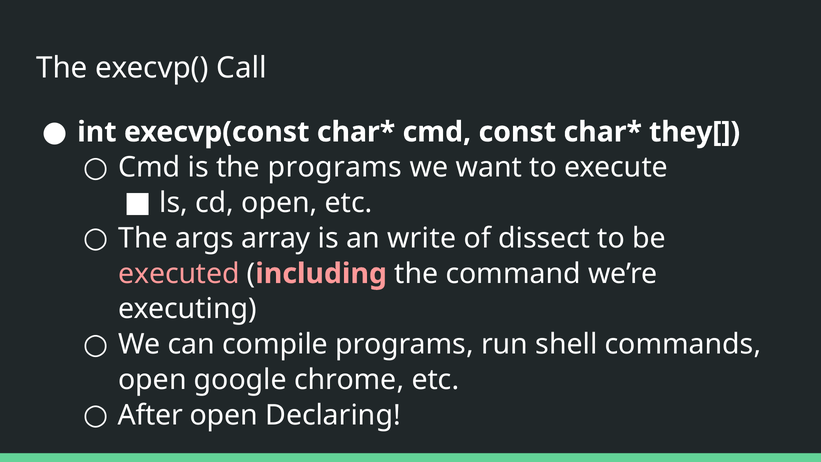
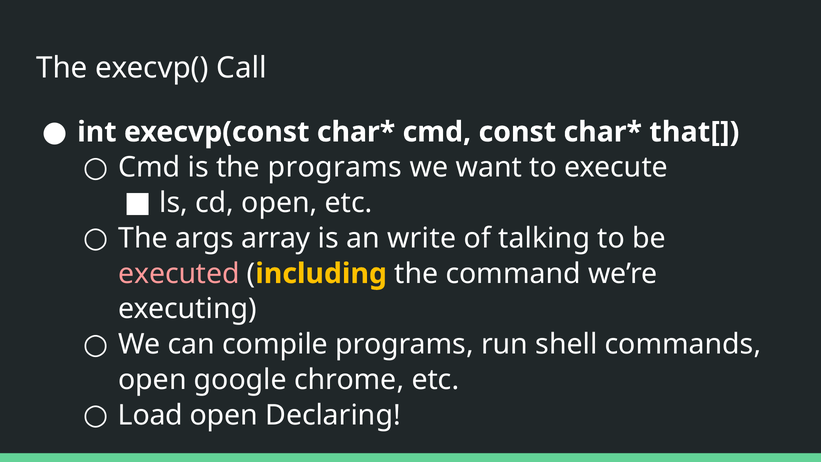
they[: they[ -> that[ (694, 132)
dissect: dissect -> talking (544, 238)
including colour: pink -> yellow (321, 274)
After: After -> Load (150, 415)
